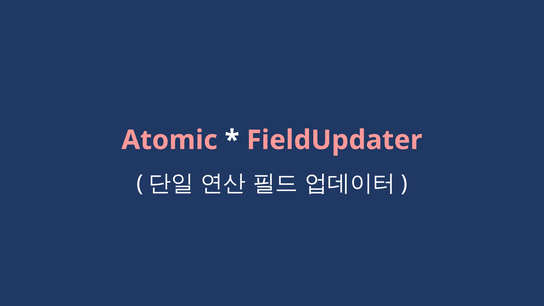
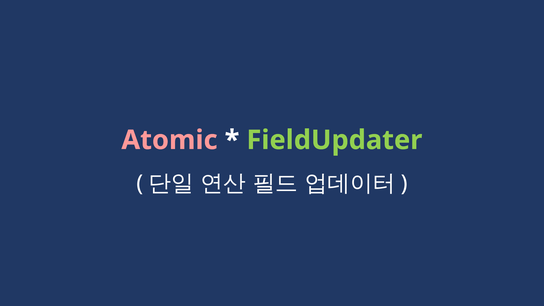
FieldUpdater colour: pink -> light green (334, 140)
